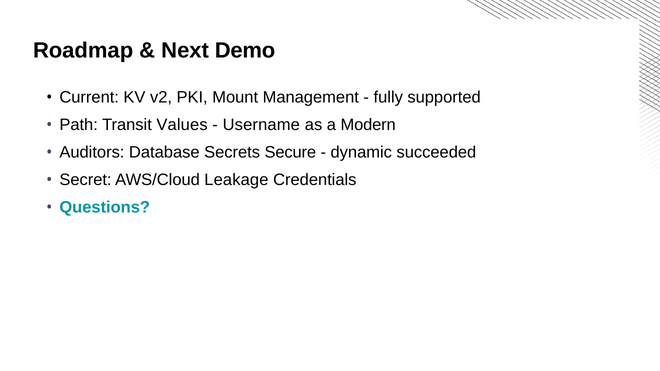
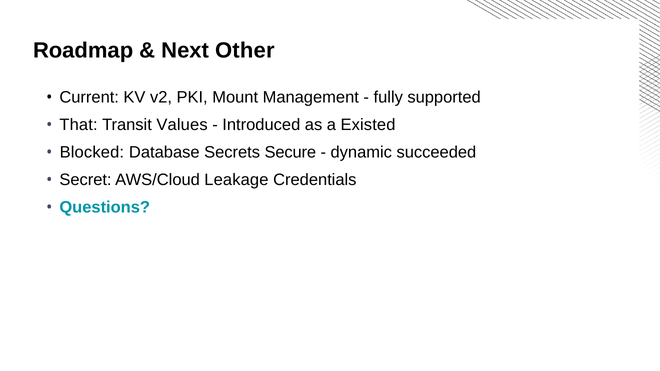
Demo: Demo -> Other (245, 50)
Path: Path -> That (79, 125)
Username: Username -> Introduced (261, 125)
Modern: Modern -> Existed (368, 125)
Auditors: Auditors -> Blocked (92, 152)
